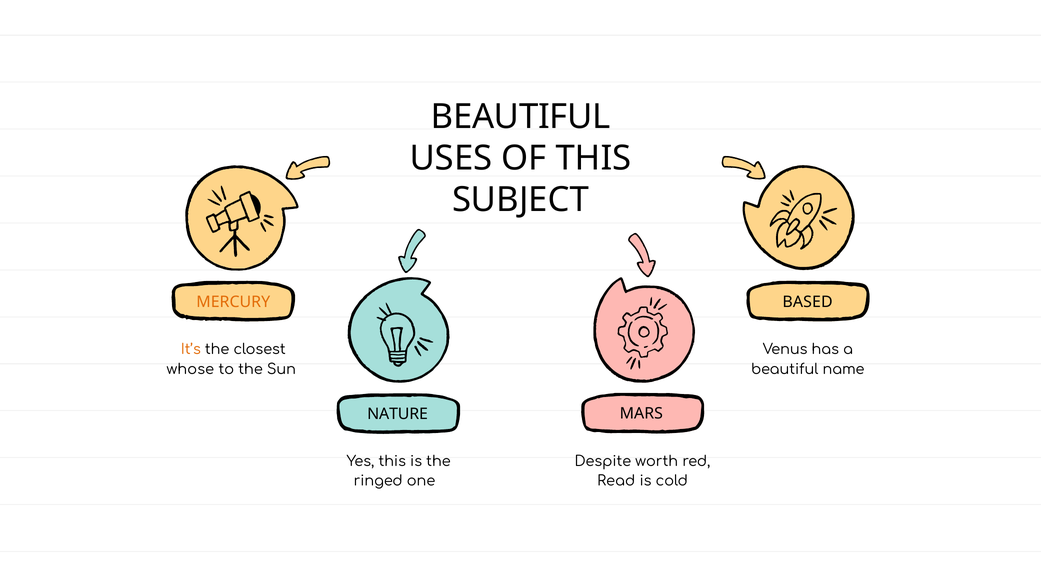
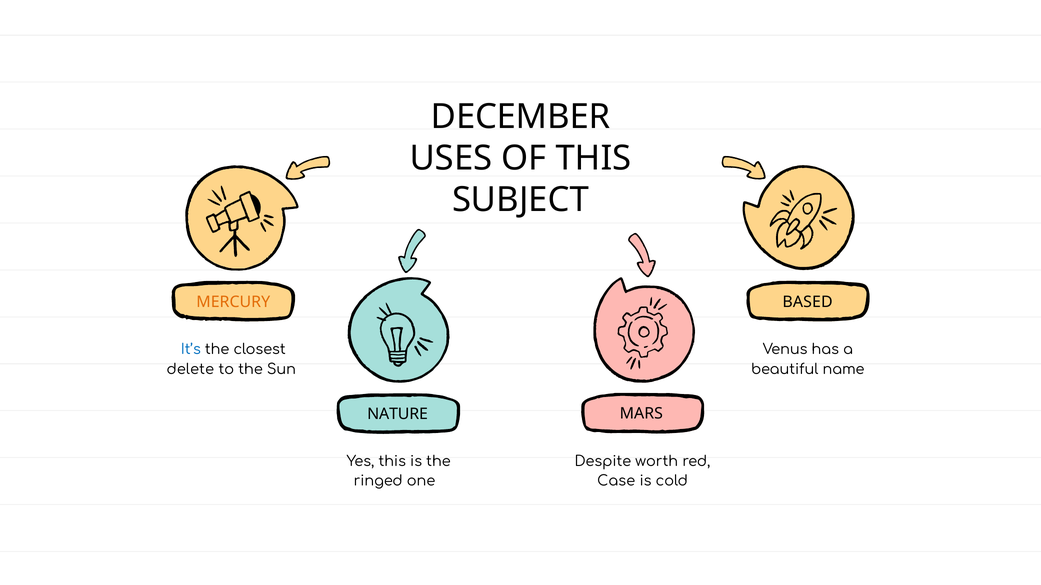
BEAUTIFUL: BEAUTIFUL -> DECEMBER (521, 117)
It’s colour: orange -> blue (191, 350)
whose: whose -> delete (190, 370)
Read: Read -> Case (616, 482)
